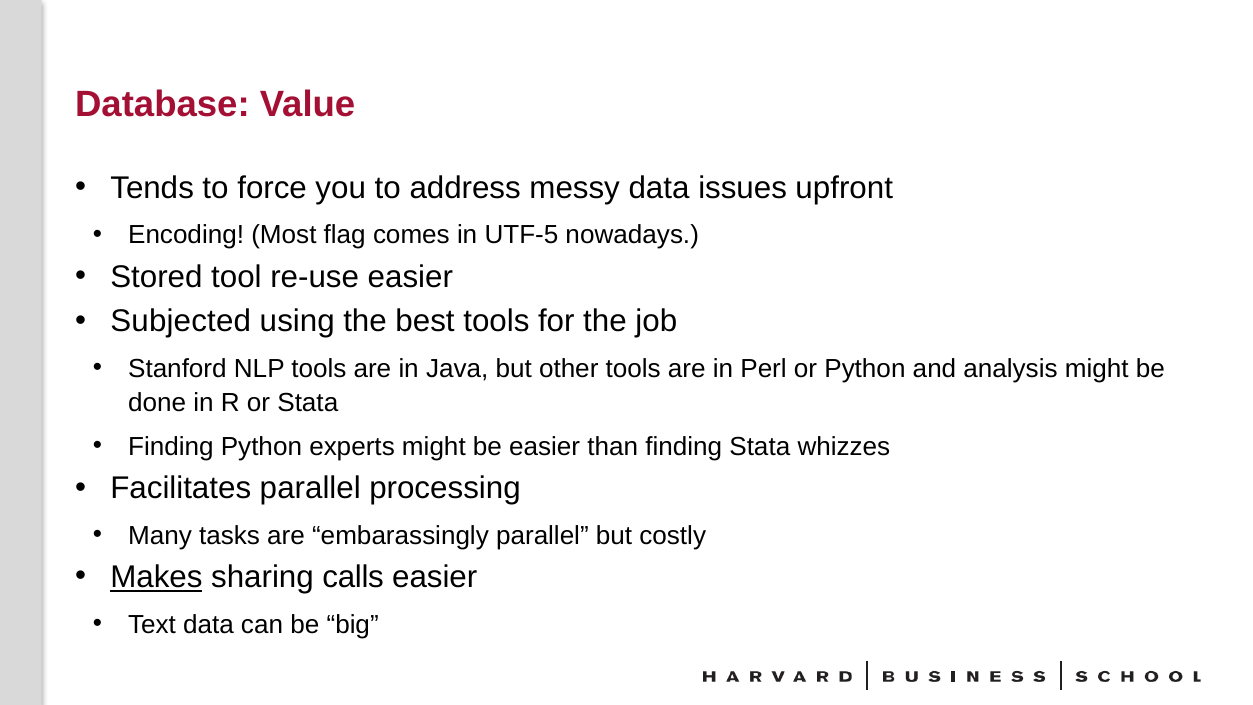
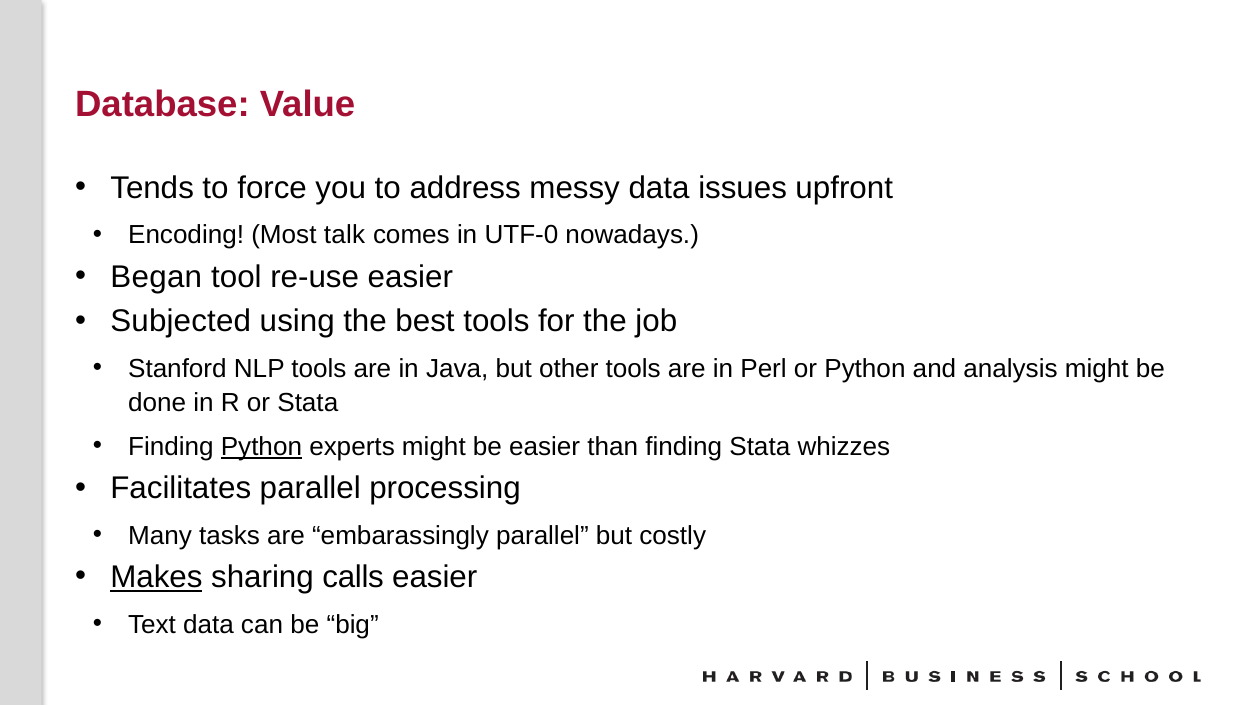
flag: flag -> talk (345, 235)
UTF-5: UTF-5 -> UTF-0 (521, 235)
Stored: Stored -> Began (156, 277)
Python underline: none -> present (261, 447)
